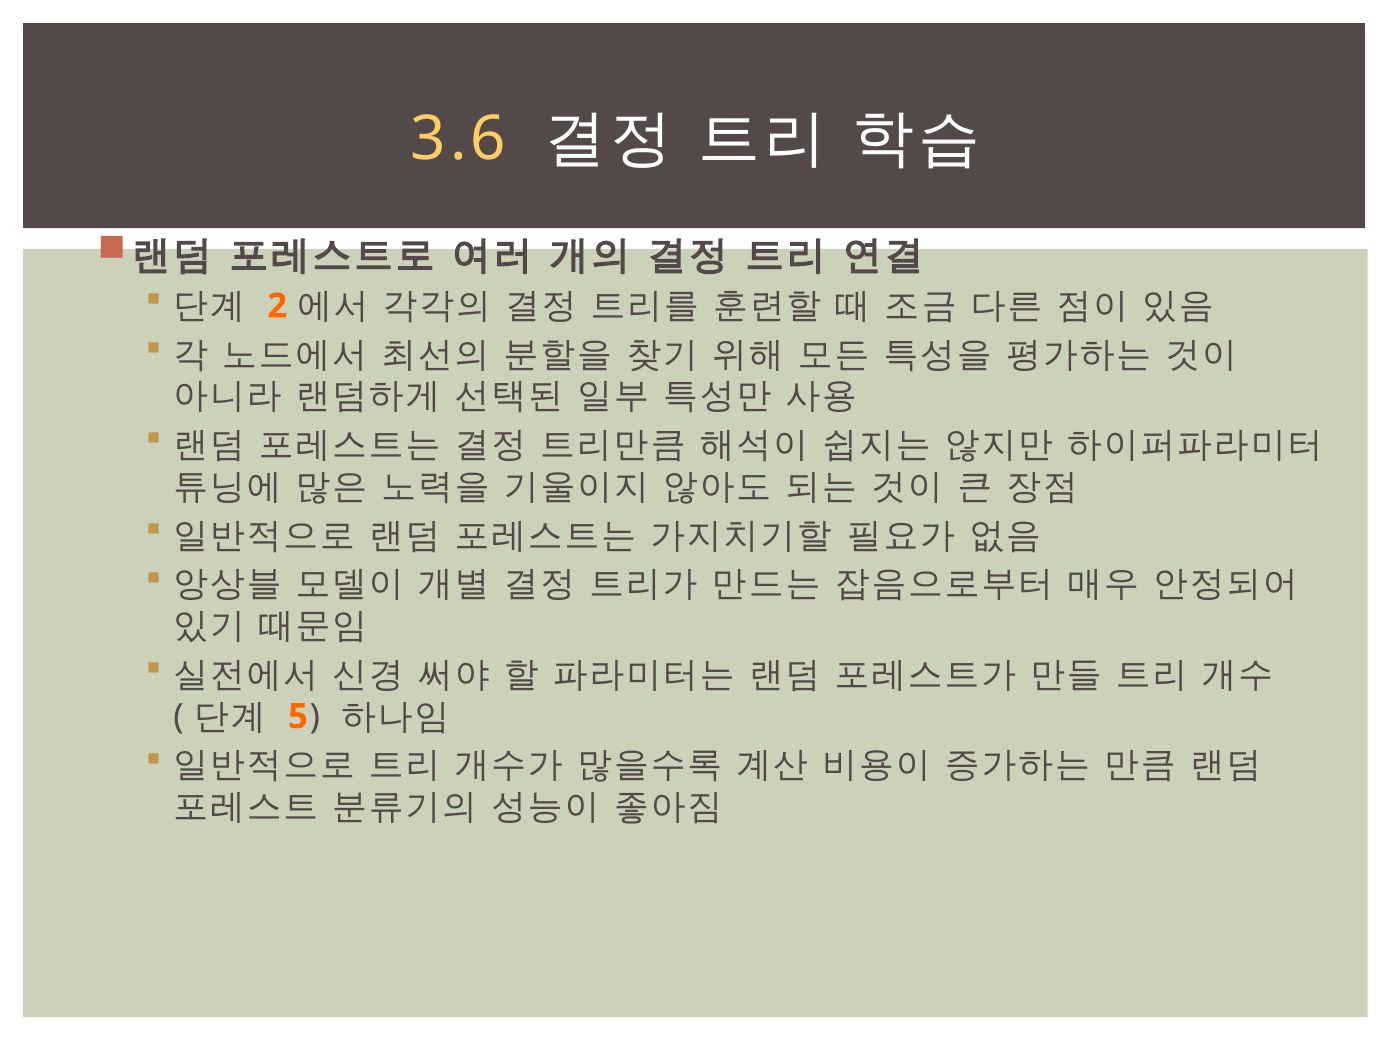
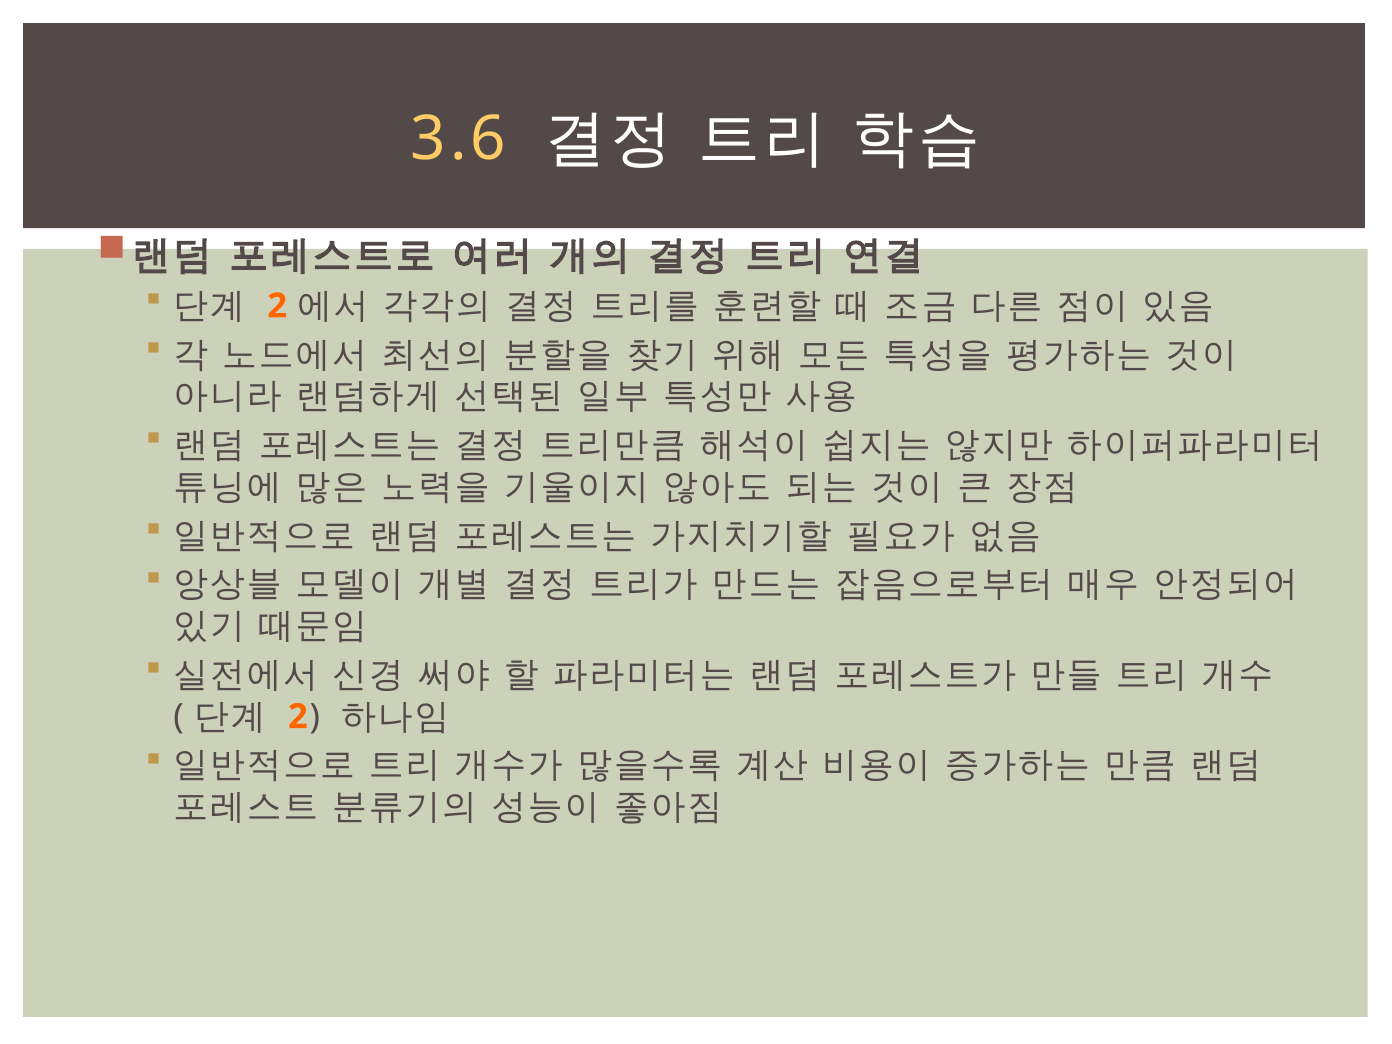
5: 5 -> 2 (298, 717)
